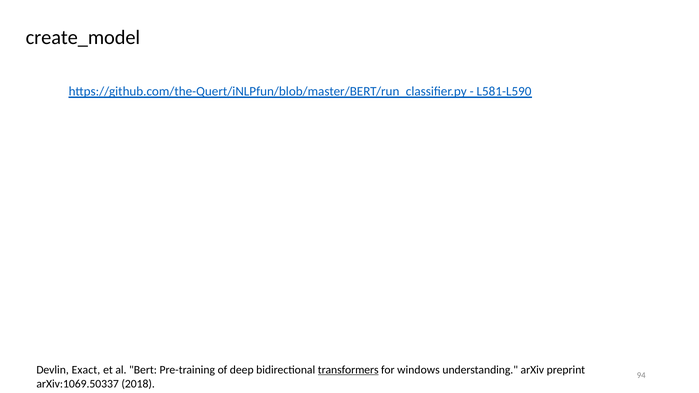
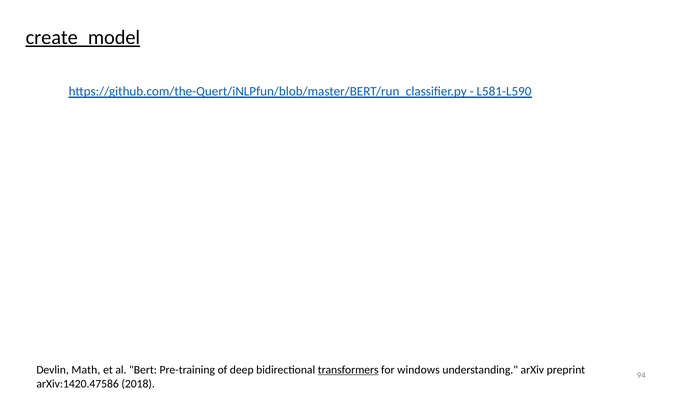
create_model underline: none -> present (83, 37)
Exact: Exact -> Math (86, 370)
arXiv:1069.50337: arXiv:1069.50337 -> arXiv:1420.47586 (78, 384)
